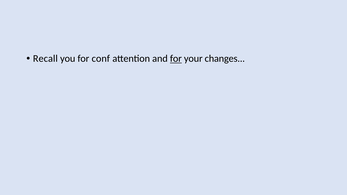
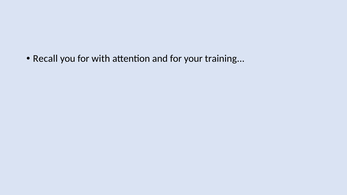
conf: conf -> with (101, 59)
for underline: present -> none (176, 59)
changes: changes -> training (225, 59)
